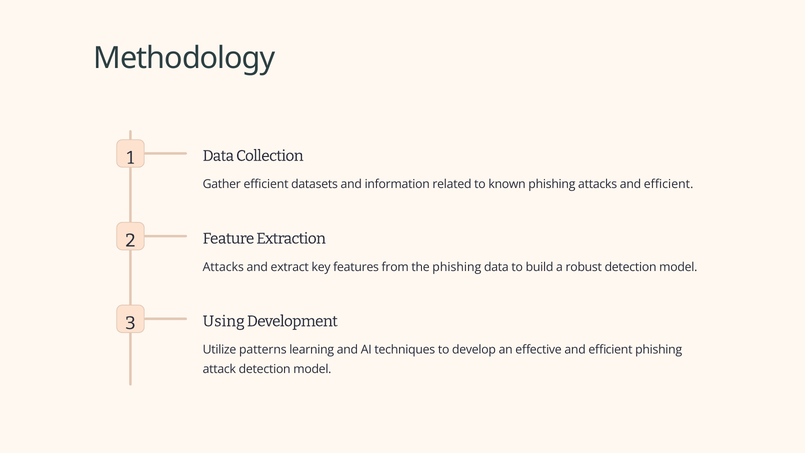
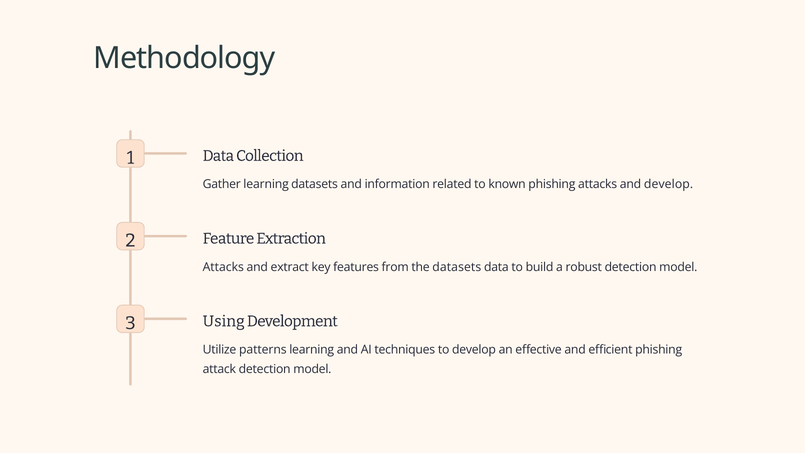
Gather efficient: efficient -> learning (266, 184)
attacks and efficient: efficient -> develop (669, 184)
the phishing: phishing -> datasets (457, 267)
